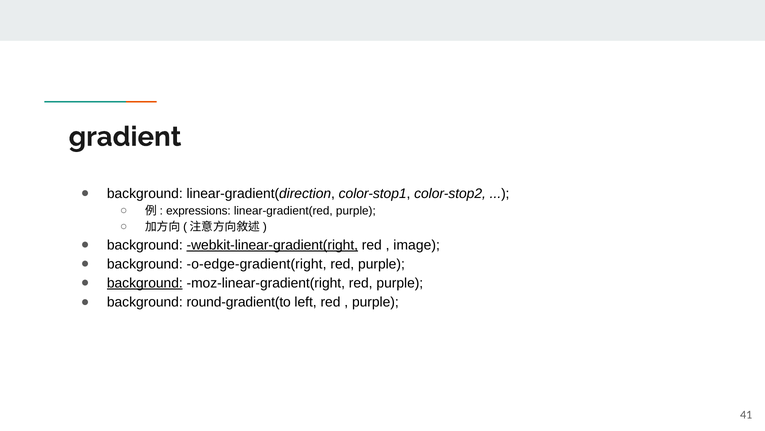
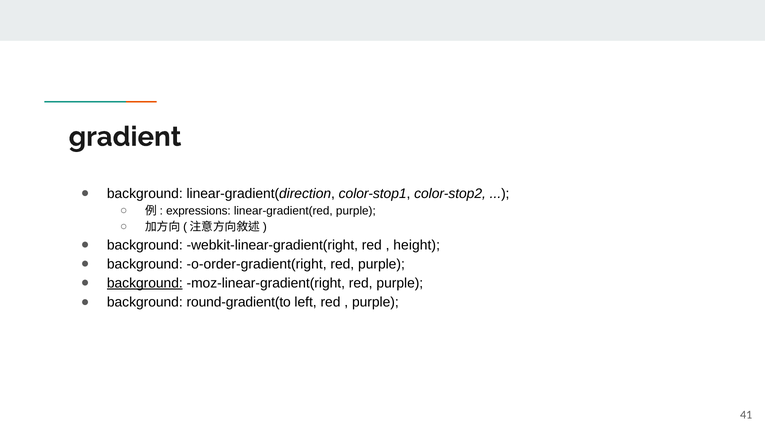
webkit-linear-gradient(right underline: present -> none (272, 245)
image: image -> height (417, 245)
o-edge-gradient(right: o-edge-gradient(right -> o-order-gradient(right (257, 264)
